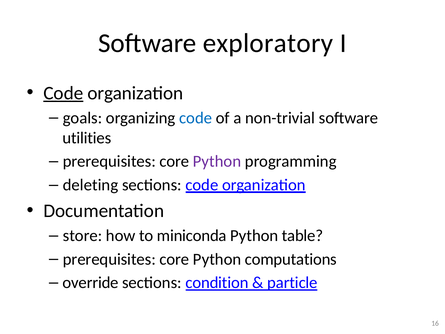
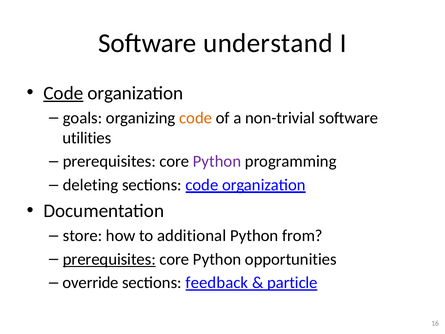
exploratory: exploratory -> understand (268, 43)
code colour: blue -> orange (196, 118)
miniconda: miniconda -> additional (192, 236)
table: table -> from (302, 236)
prerequisites underline: none -> present (109, 259)
computations: computations -> opportunities (291, 259)
condition: condition -> feedback (217, 283)
